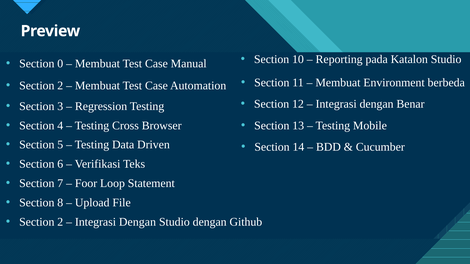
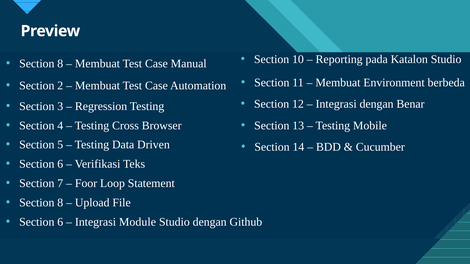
0: 0 -> 8 (60, 64)
2: 2 -> 6 (60, 222)
Dengan: Dengan -> Module (137, 222)
